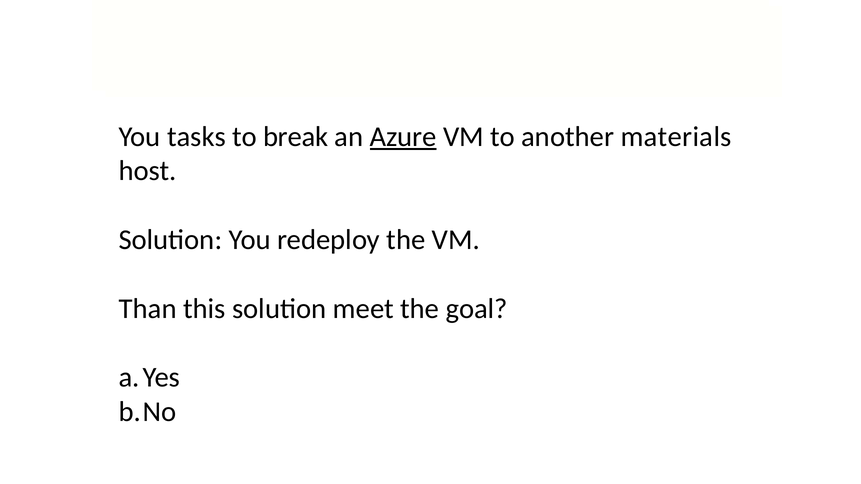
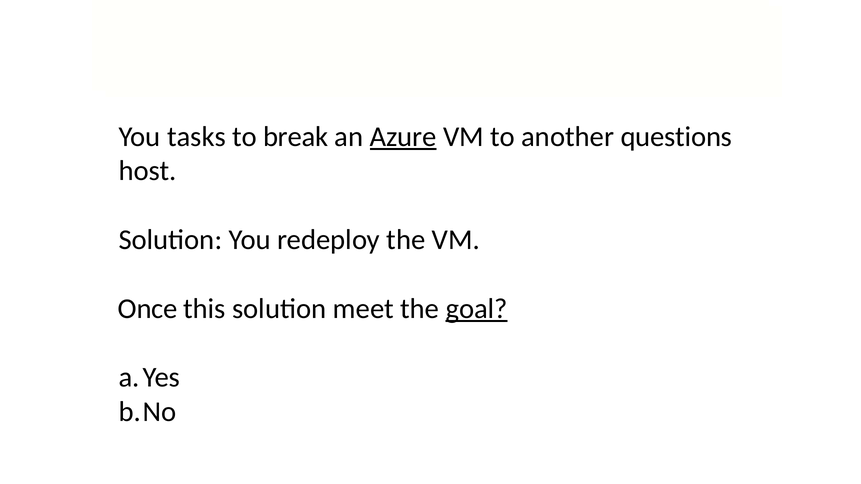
materials: materials -> questions (676, 137)
Than: Than -> Once (148, 309)
goal underline: none -> present (477, 309)
